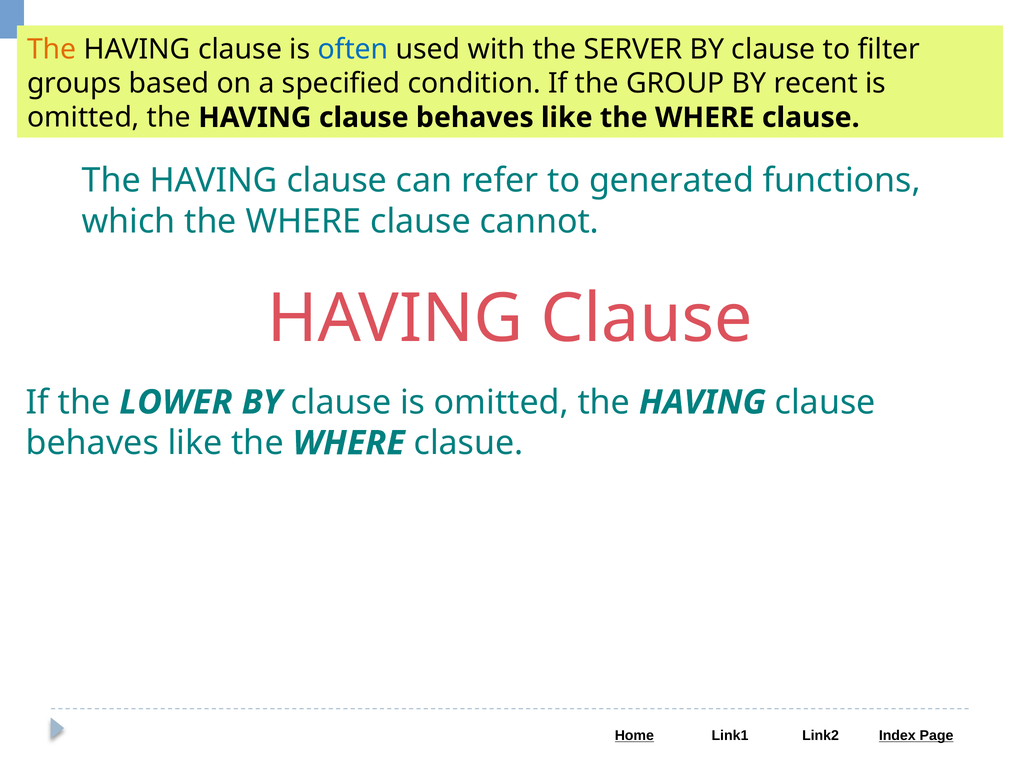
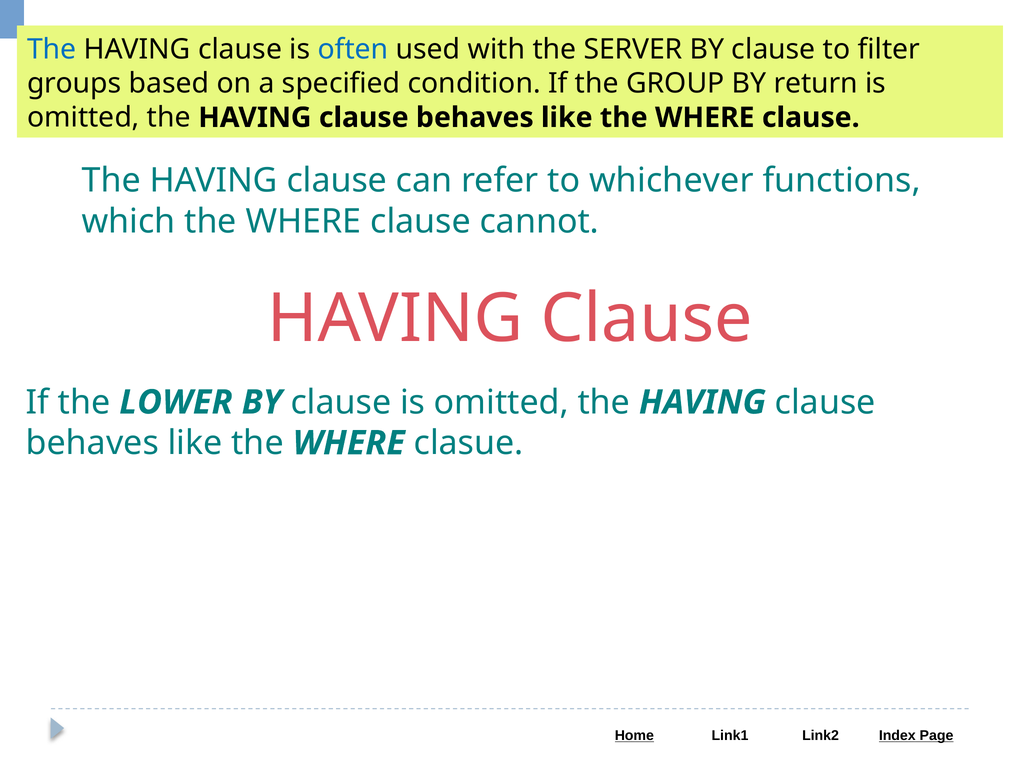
The colour: orange -> blue (52, 50)
recent: recent -> return (816, 84)
generated: generated -> whichever (671, 181)
